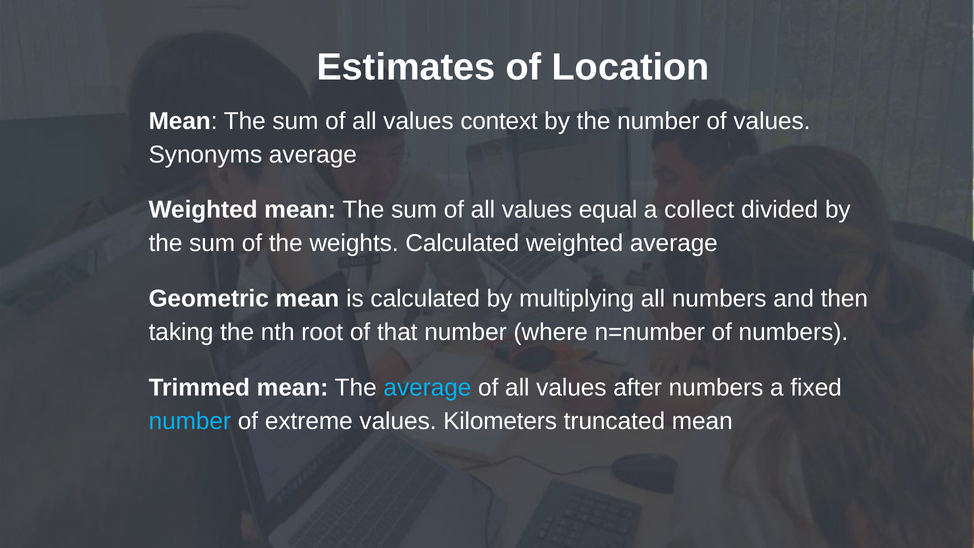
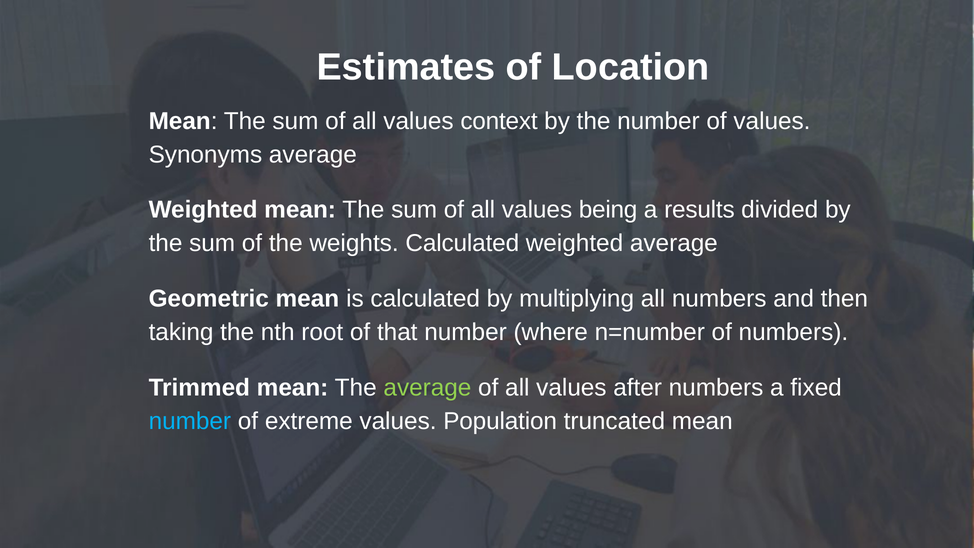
equal: equal -> being (608, 210)
collect: collect -> results (699, 210)
average colour: light blue -> light green (427, 387)
Kilometers: Kilometers -> Population (500, 421)
